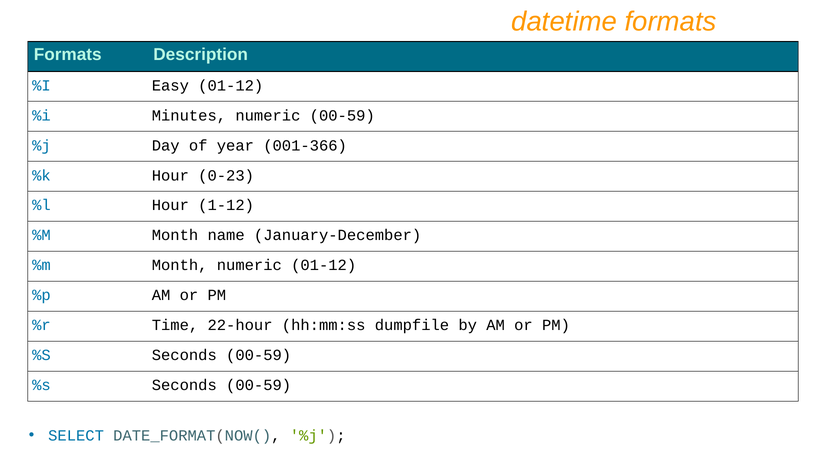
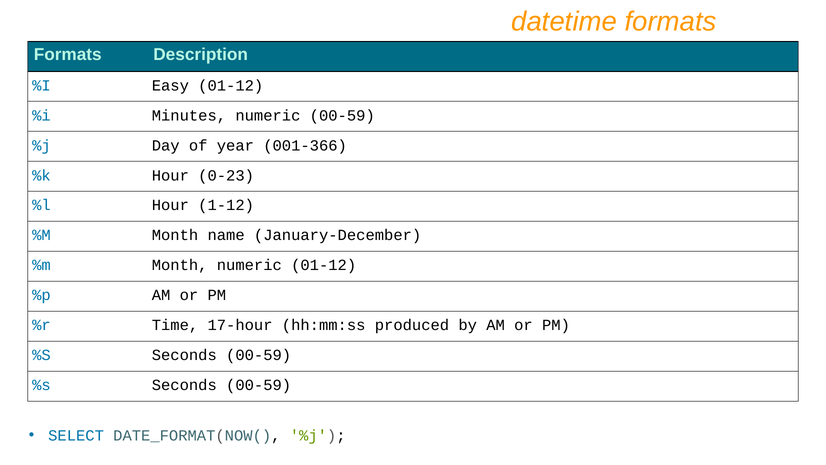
22-hour: 22-hour -> 17-hour (240, 325)
dumpfile: dumpfile -> produced (412, 325)
